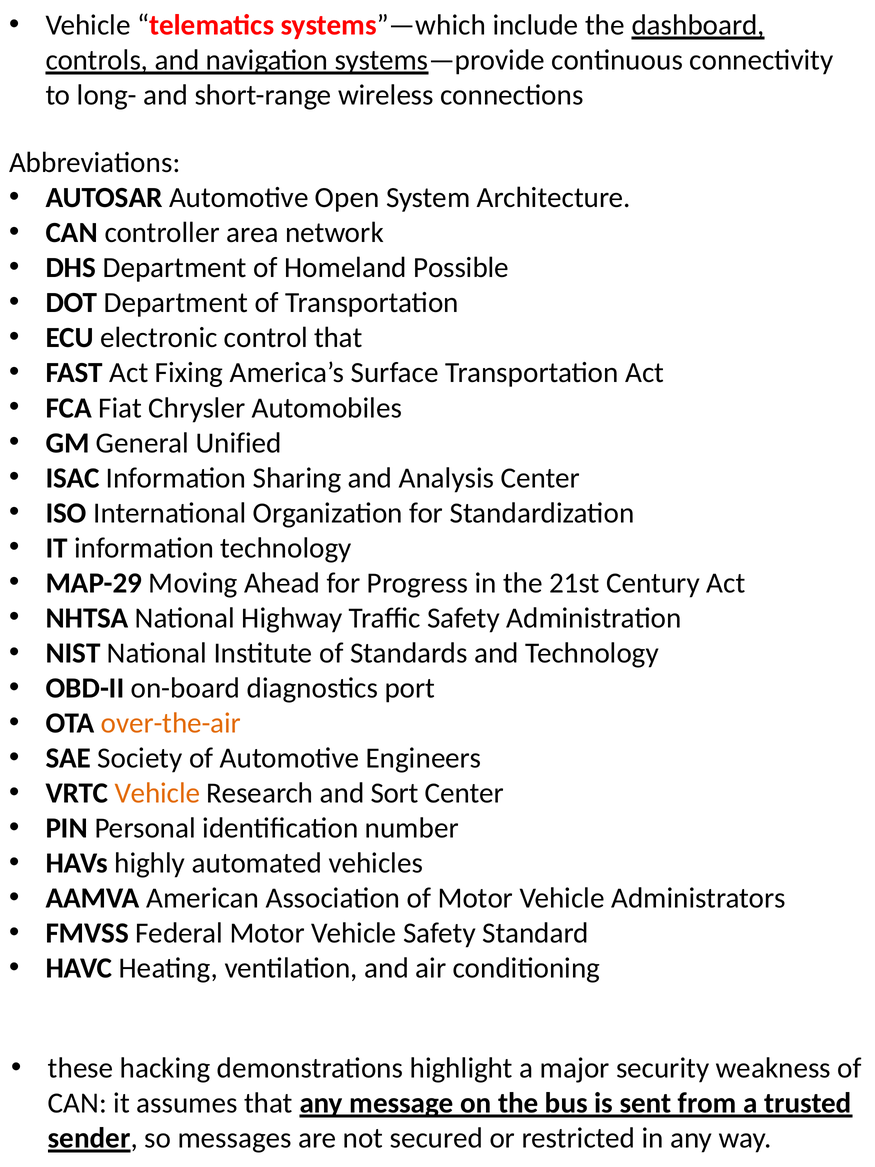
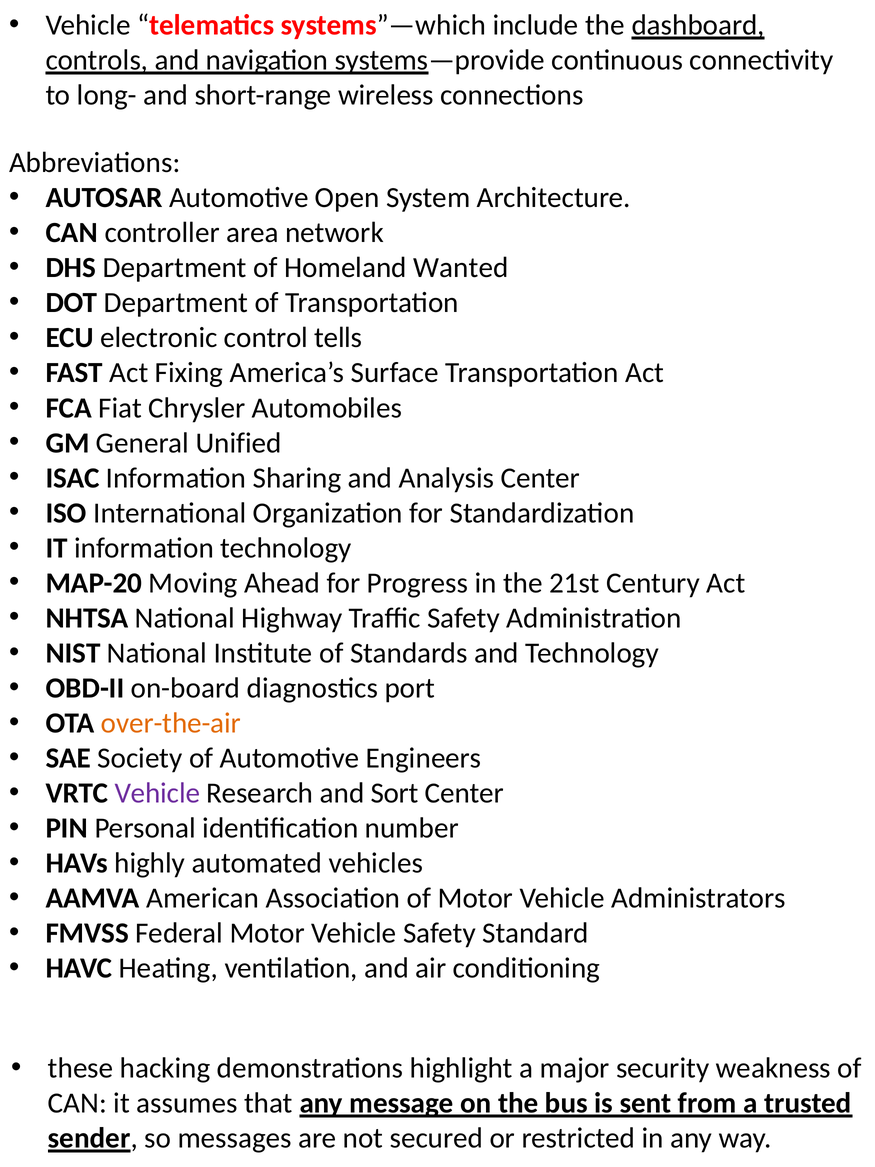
Possible: Possible -> Wanted (461, 268)
control that: that -> tells (338, 338)
MAP-29: MAP-29 -> MAP-20 (94, 583)
Vehicle colour: orange -> purple (157, 793)
